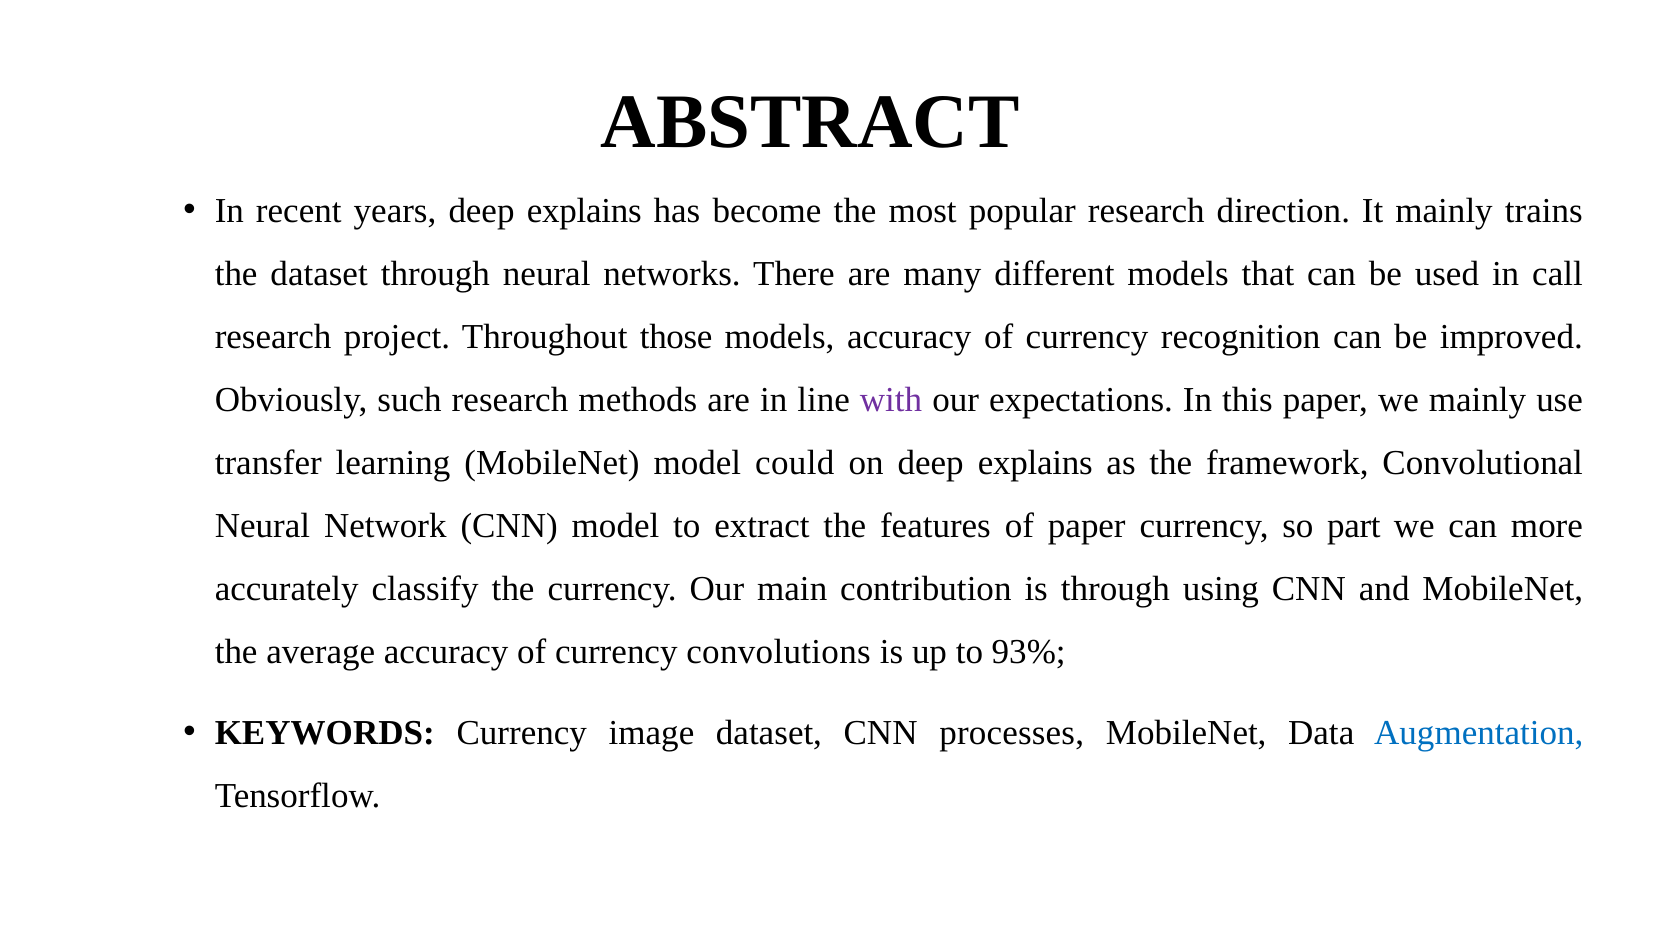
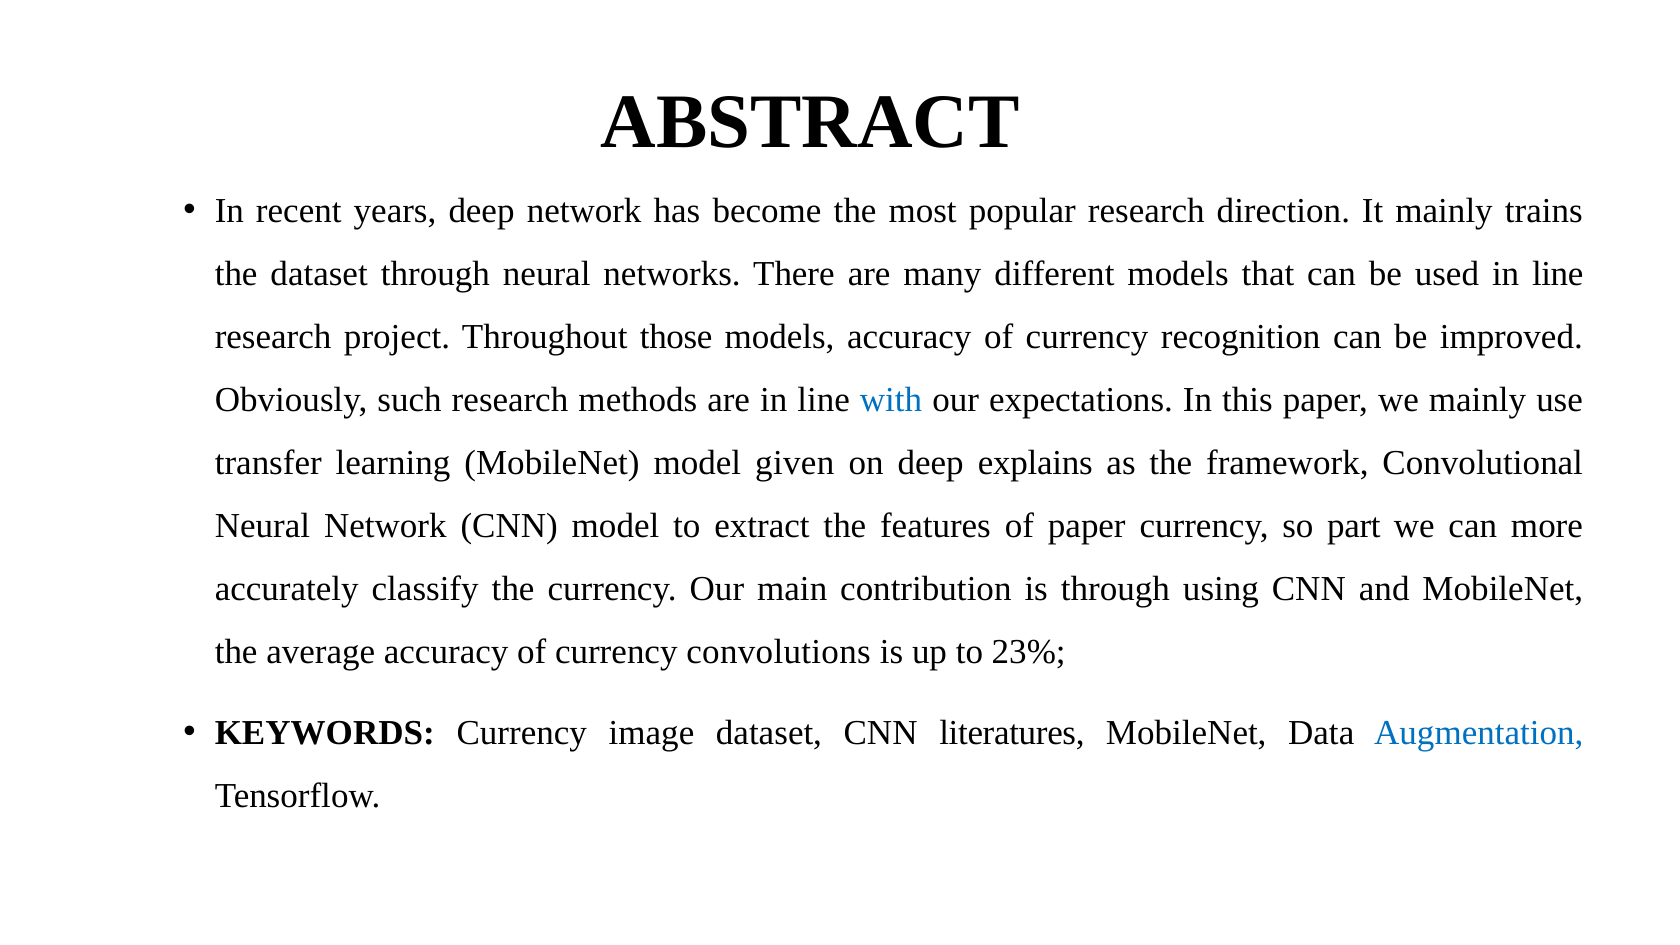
years deep explains: explains -> network (584, 211)
used in call: call -> line (1558, 274)
with colour: purple -> blue (891, 400)
could: could -> given (795, 463)
93%: 93% -> 23% (1029, 652)
processes: processes -> literatures (1012, 733)
